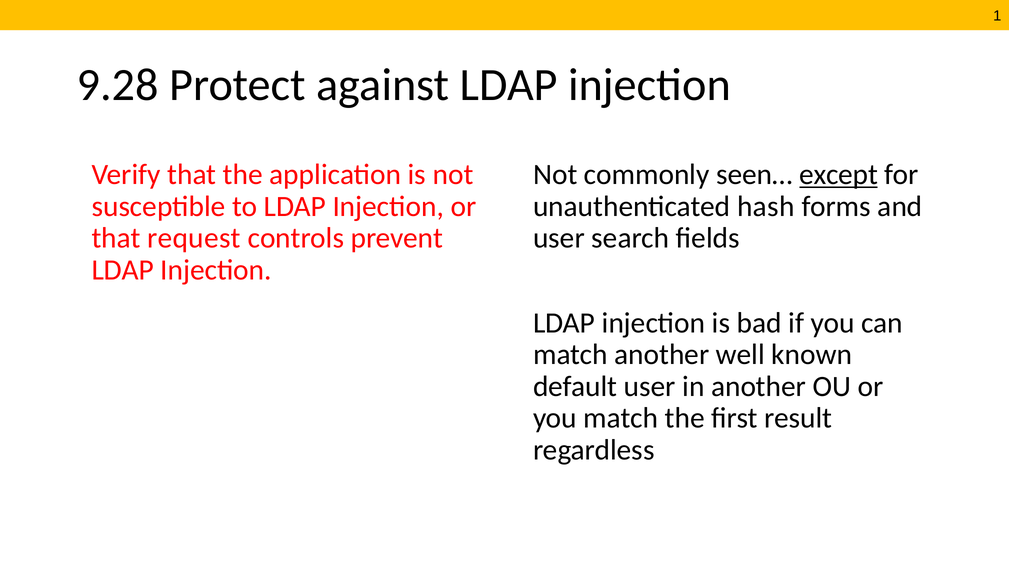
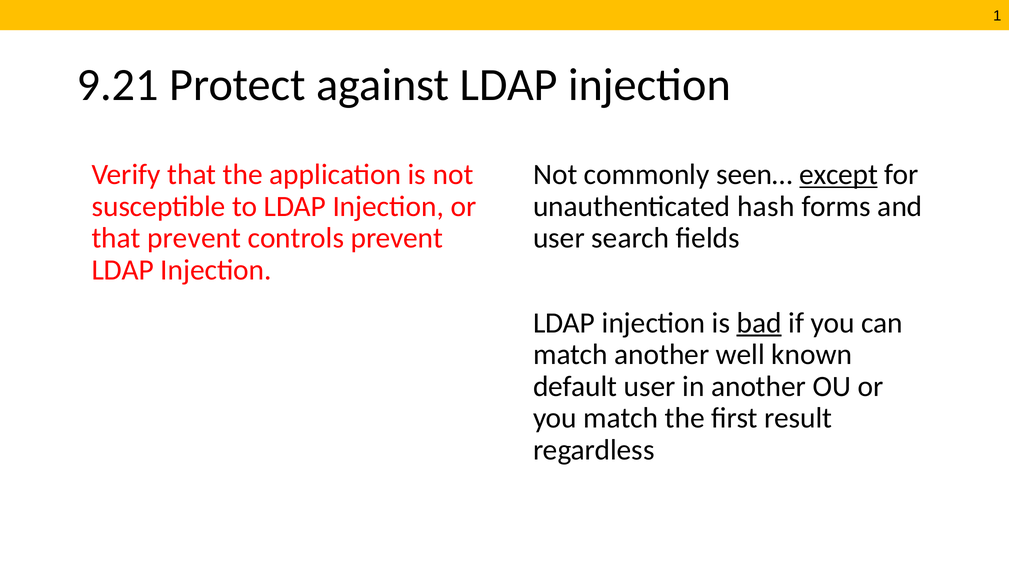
9.28: 9.28 -> 9.21 (118, 85)
that request: request -> prevent (194, 238)
bad underline: none -> present (759, 323)
